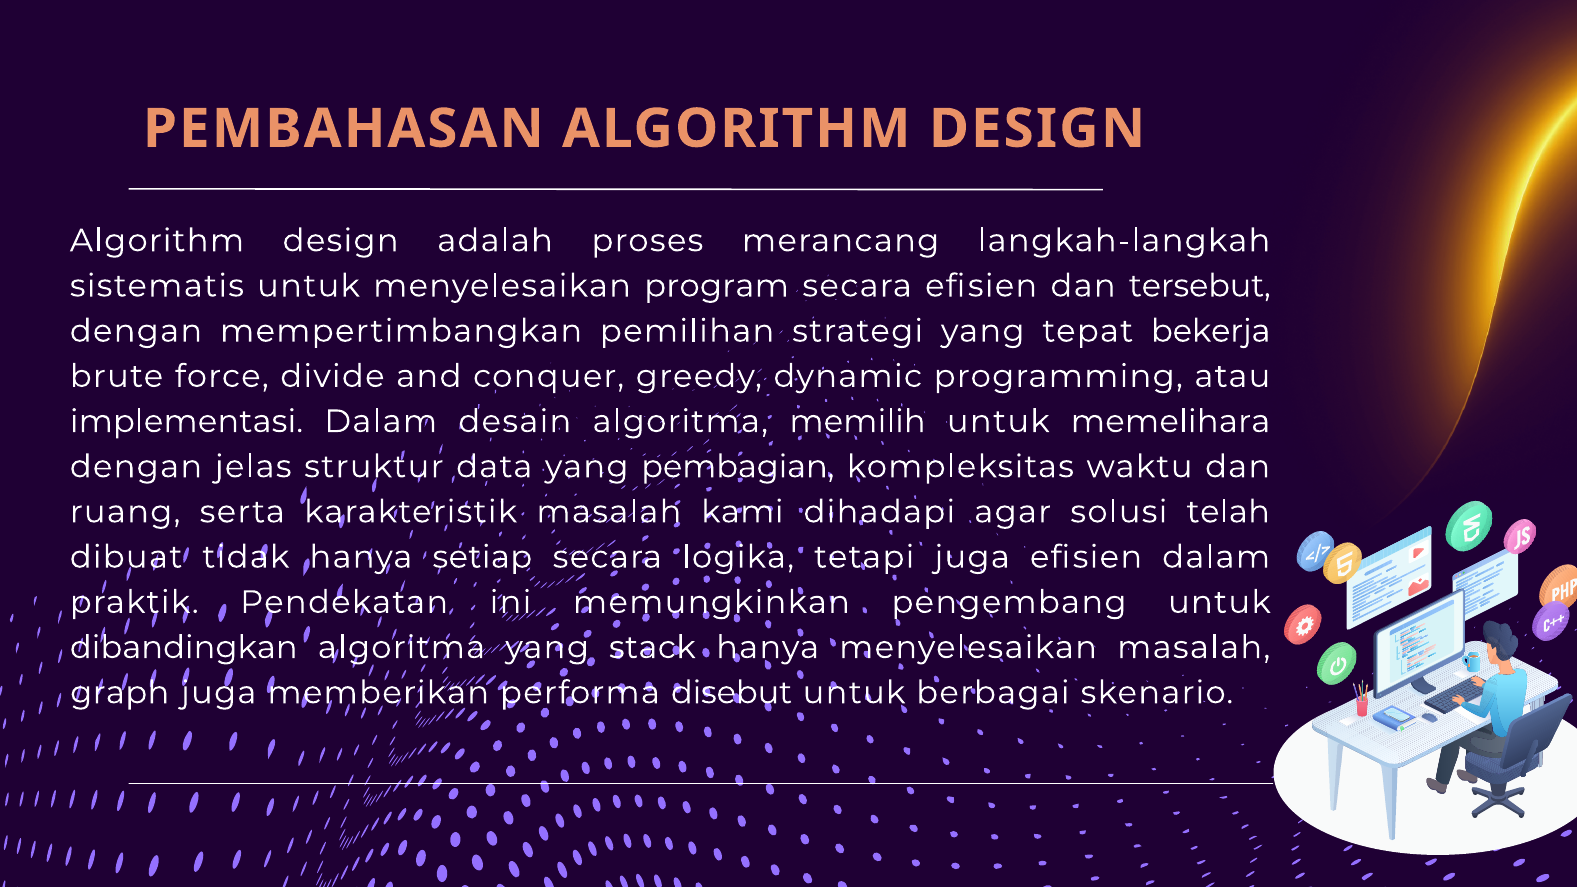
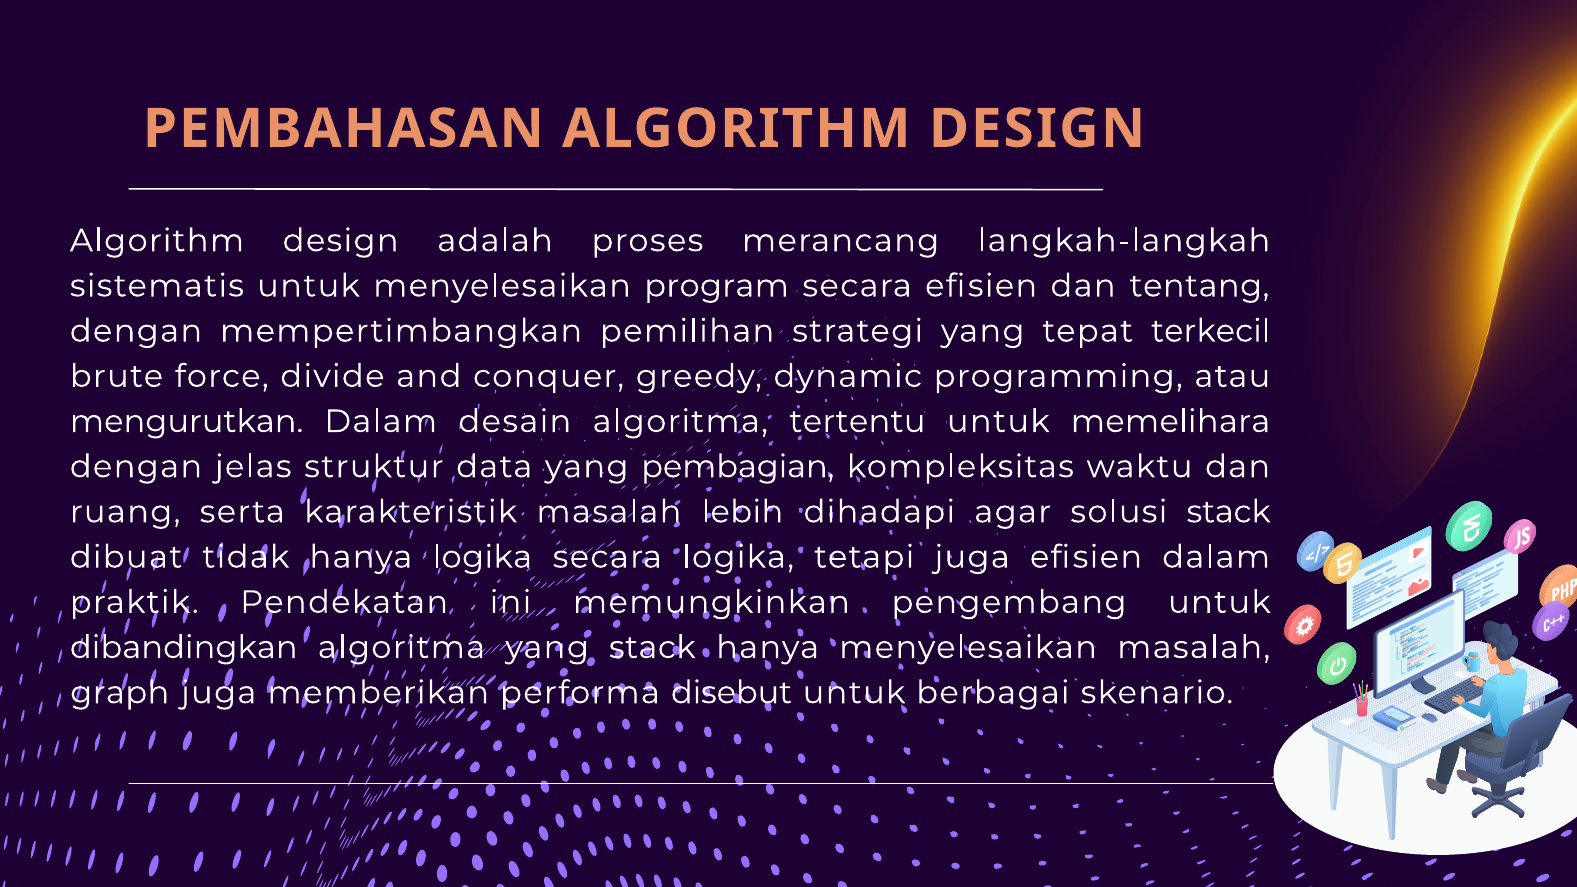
tersebut: tersebut -> tentang (1199, 286)
bekerja: bekerja -> terkecil (1211, 331)
implementasi: implementasi -> mengurutkan (187, 421)
memilih: memilih -> tertentu (857, 421)
kami: kami -> lebih (742, 512)
solusi telah: telah -> stack (1229, 512)
hanya setiap: setiap -> logika (482, 557)
